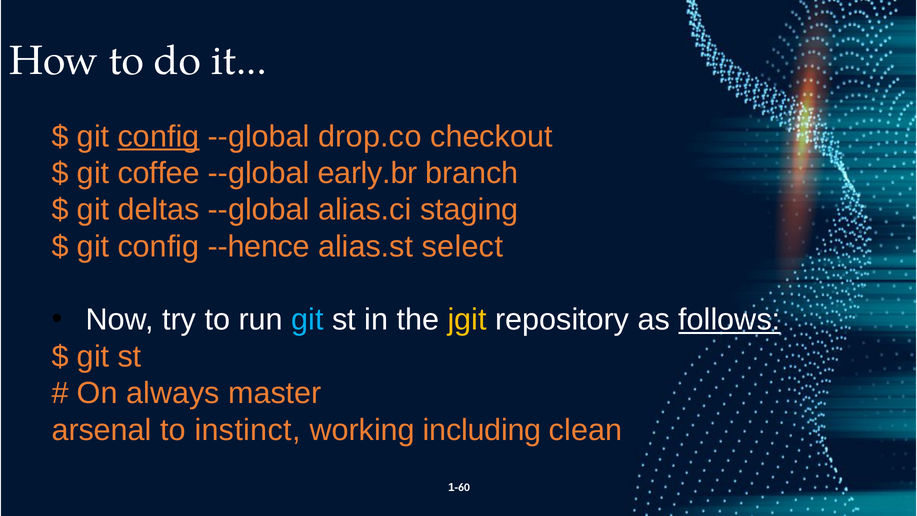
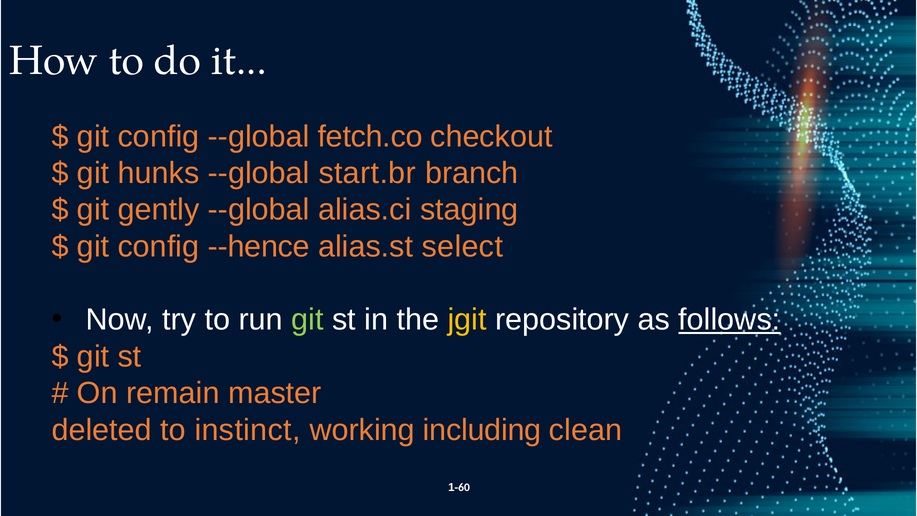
config underline: present -> none (159, 136)
drop.co: drop.co -> fetch.co (370, 136)
coffee: coffee -> hunks (159, 173)
early.br: early.br -> start.br (367, 173)
deltas: deltas -> gently (159, 210)
git colour: light blue -> light green (307, 320)
always: always -> remain (173, 393)
arsenal: arsenal -> deleted (102, 430)
